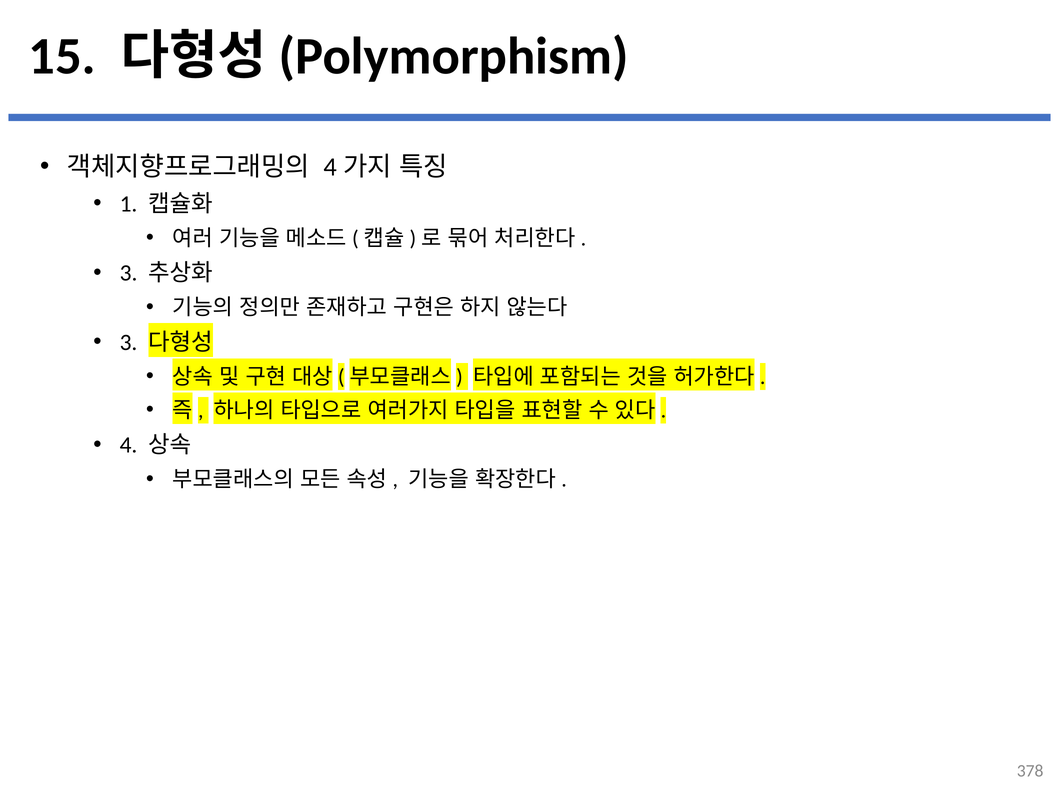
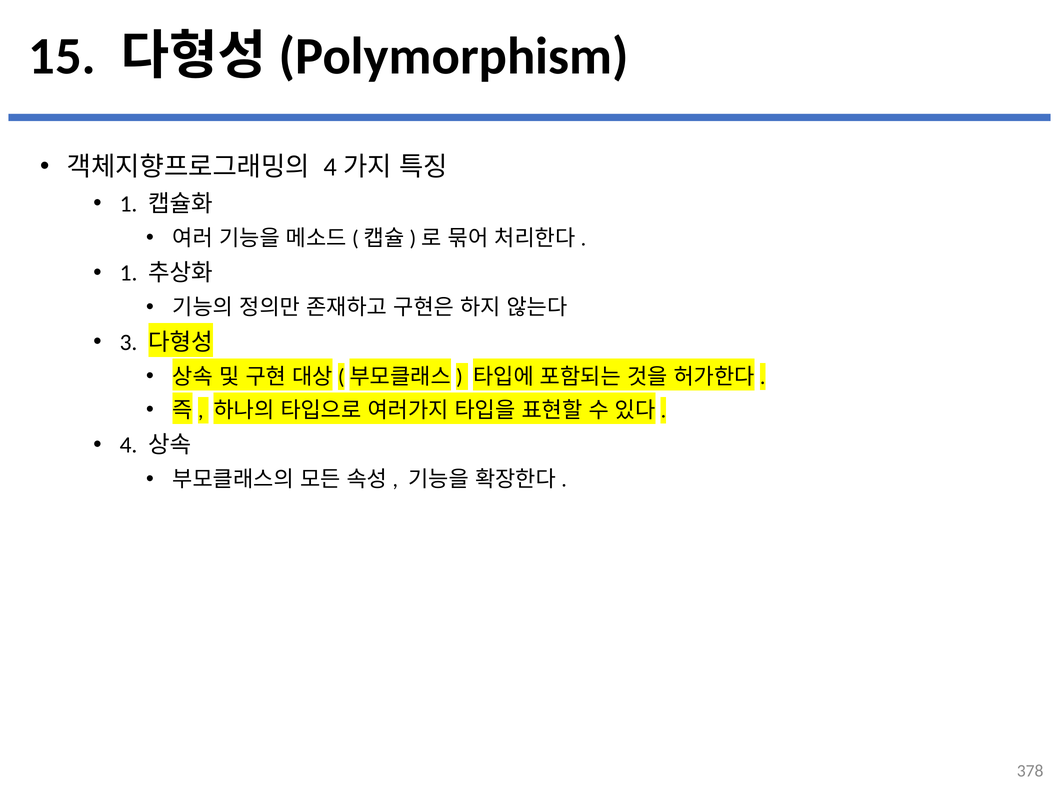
3: 3 -> 1 (129, 273)
